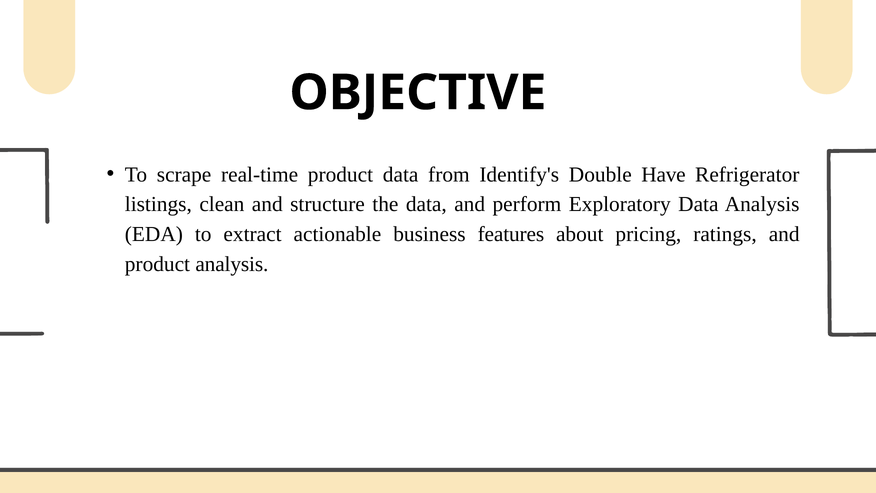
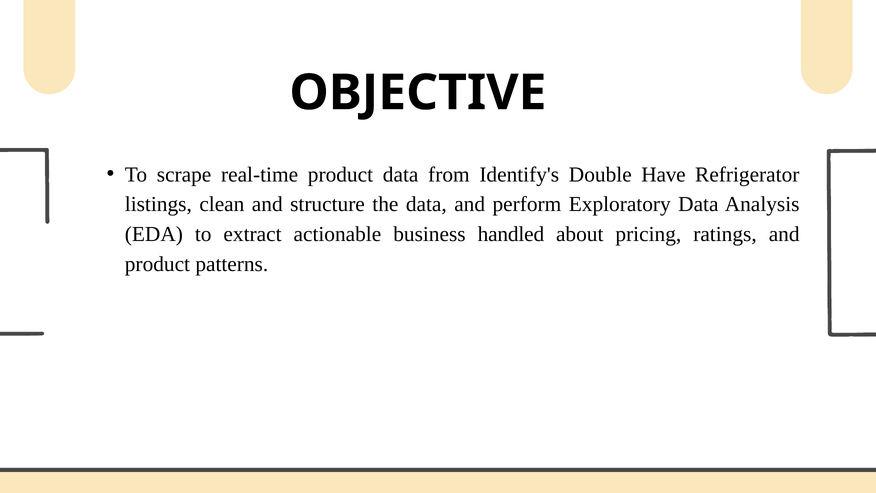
features: features -> handled (511, 234)
product analysis: analysis -> patterns (232, 264)
